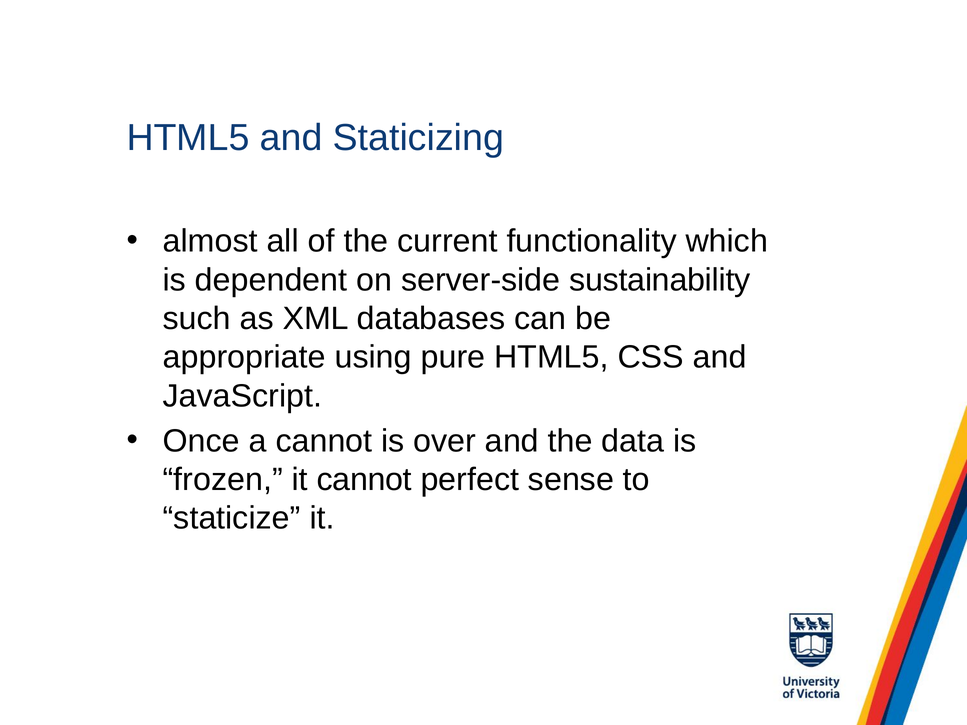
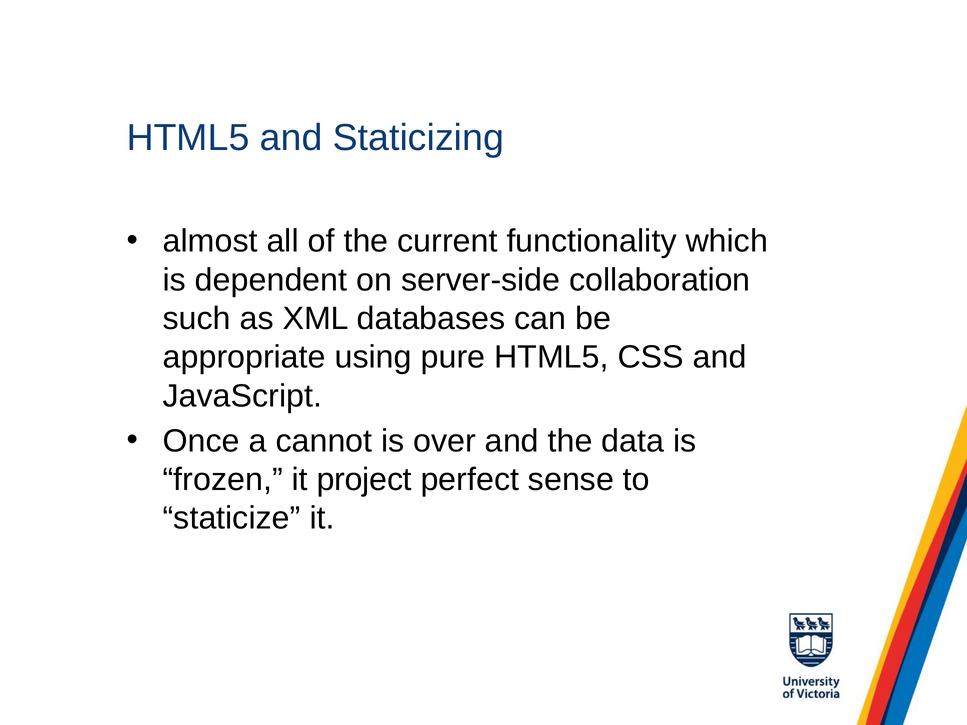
sustainability: sustainability -> collaboration (660, 280)
it cannot: cannot -> project (364, 480)
